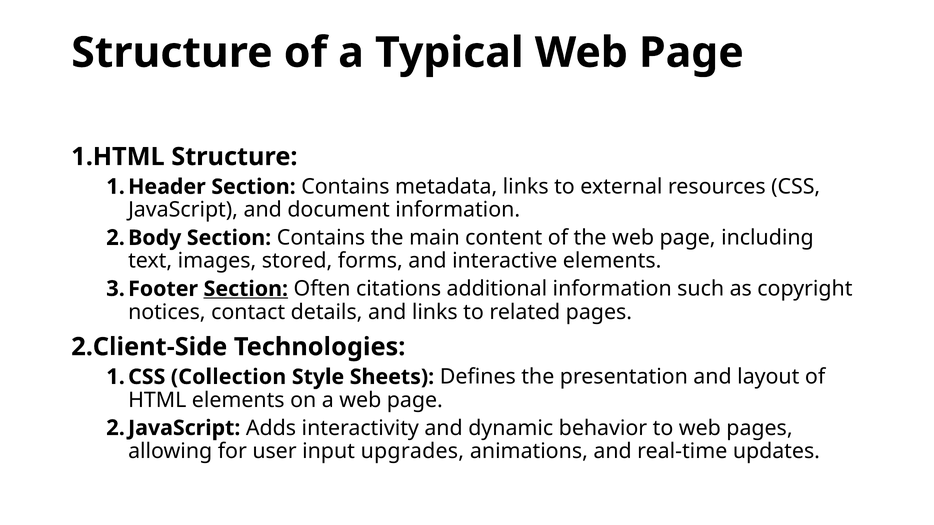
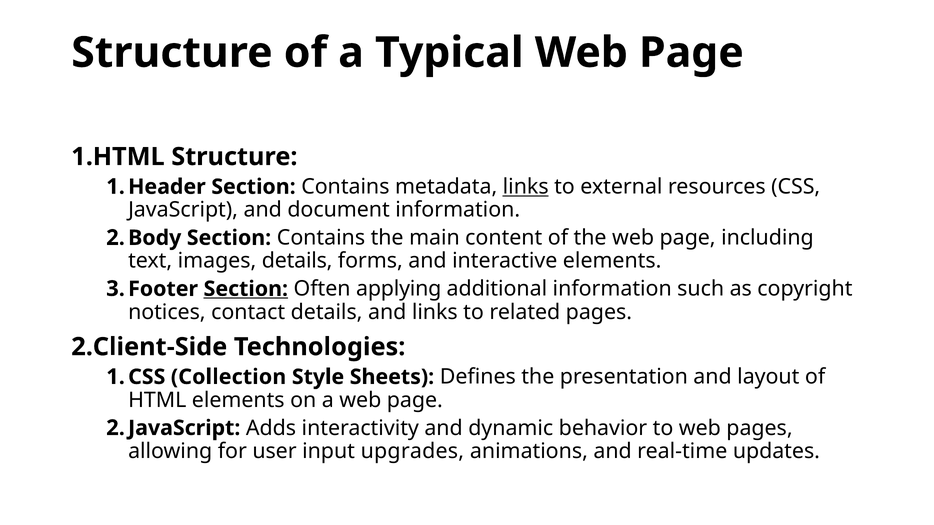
links underline: none -> present (526, 187)
images stored: stored -> details (297, 261)
citations: citations -> applying (399, 289)
